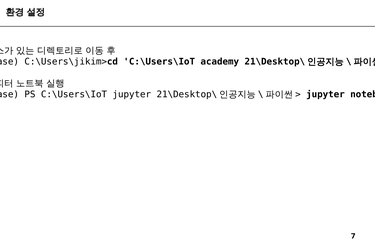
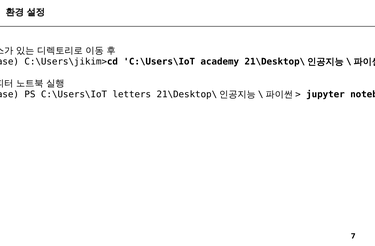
C:\Users\IoT jupyter: jupyter -> letters (132, 95)
